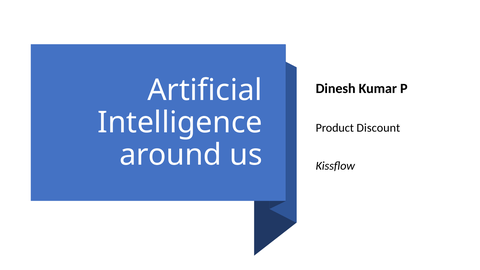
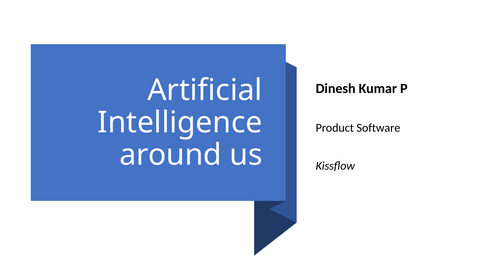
Discount: Discount -> Software (378, 128)
